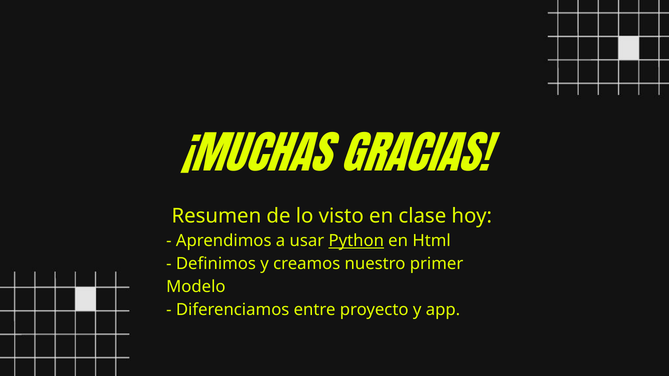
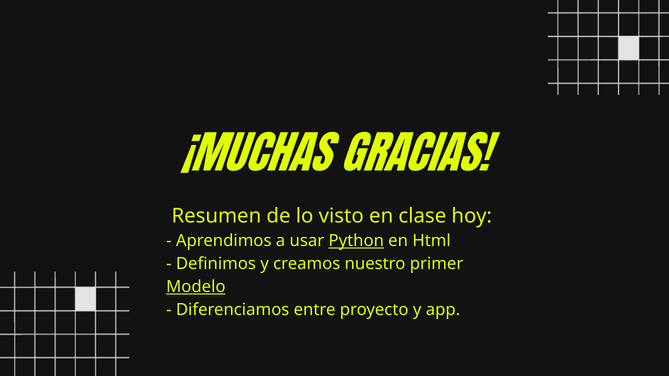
Modelo underline: none -> present (196, 287)
